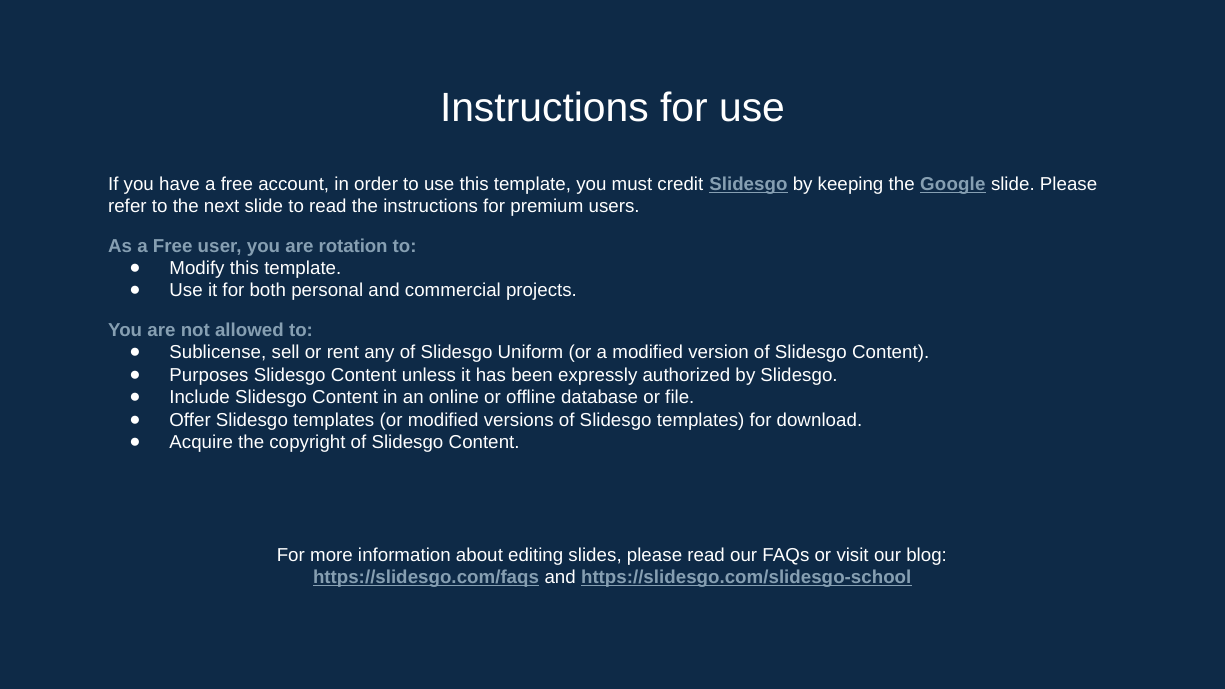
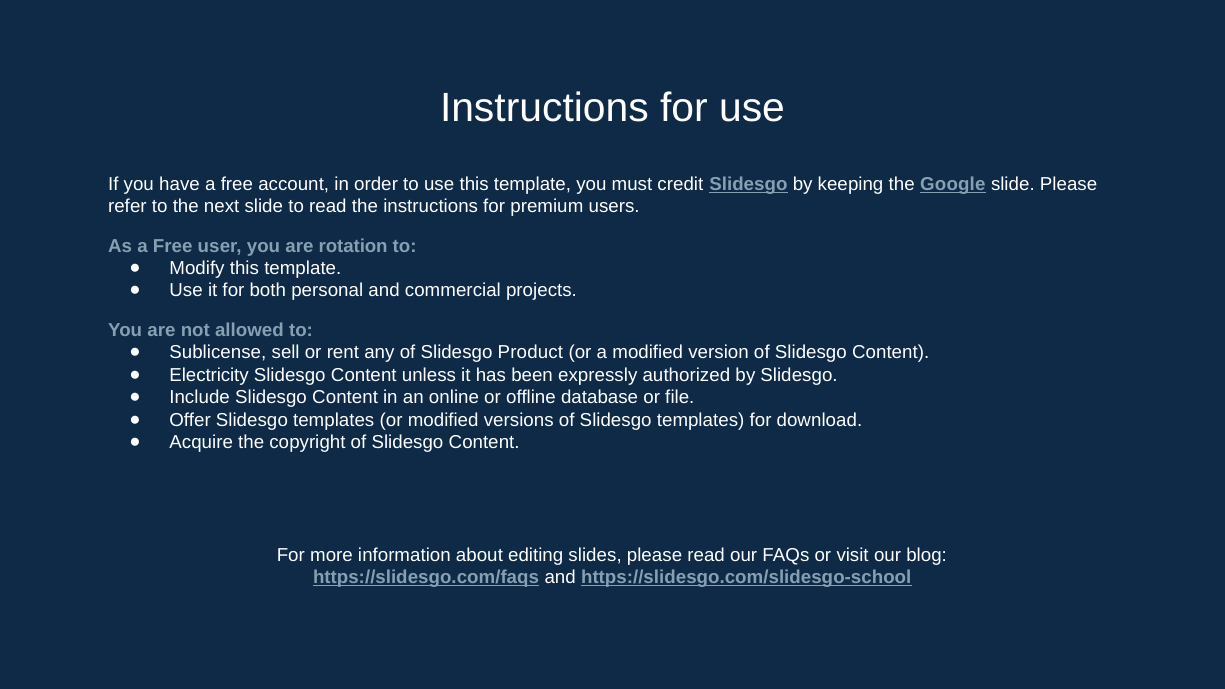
Uniform: Uniform -> Product (530, 353)
Purposes: Purposes -> Electricity (209, 375)
